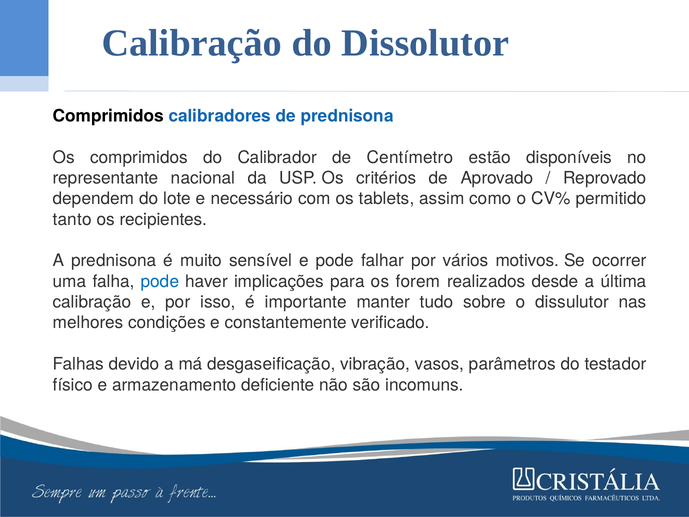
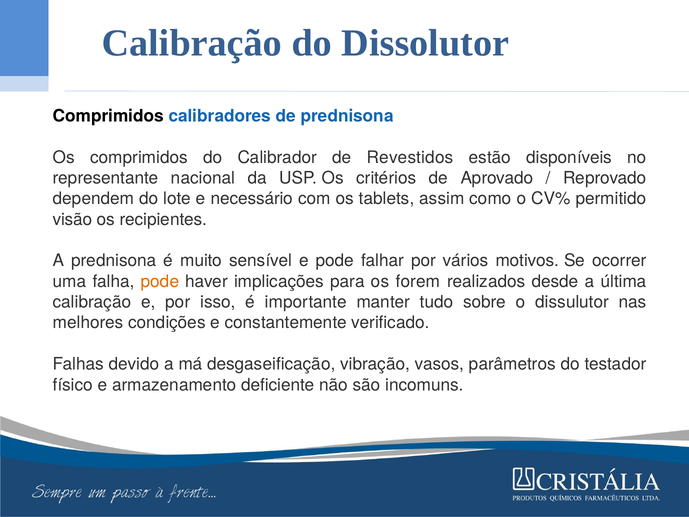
Centímetro: Centímetro -> Revestidos (410, 157)
tanto: tanto -> visão (72, 219)
pode colour: blue -> orange (160, 281)
